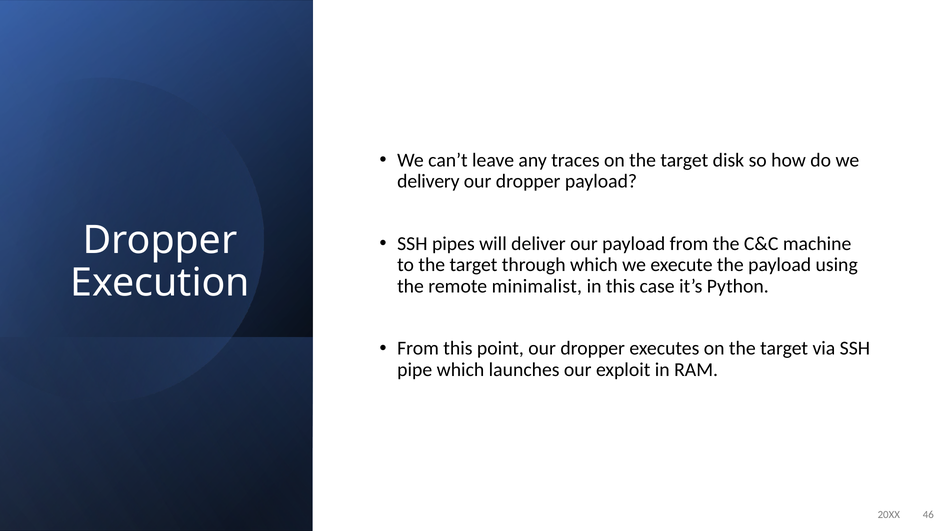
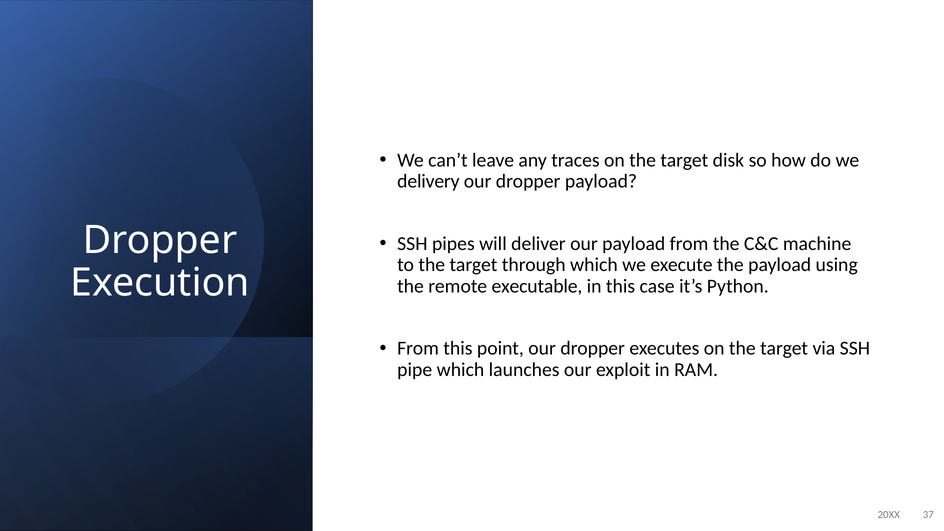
minimalist: minimalist -> executable (537, 286)
46: 46 -> 37 (928, 515)
